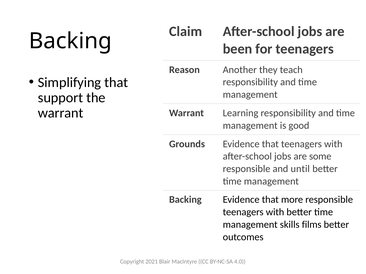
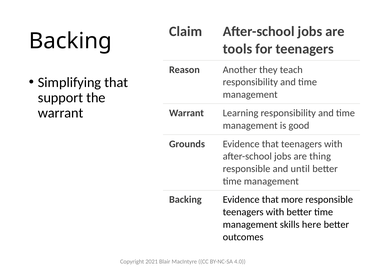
been: been -> tools (238, 49)
some: some -> thing (320, 157)
films: films -> here (312, 225)
